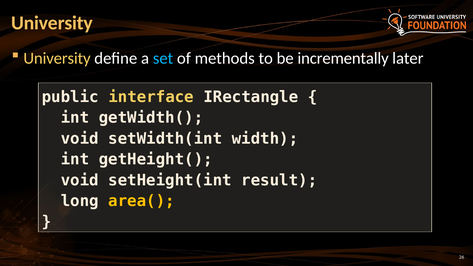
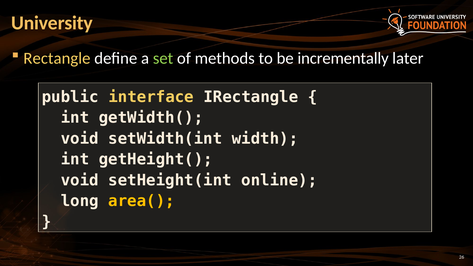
University: University -> Rectangle (57, 58)
set colour: light blue -> light green (163, 58)
result: result -> online (279, 180)
